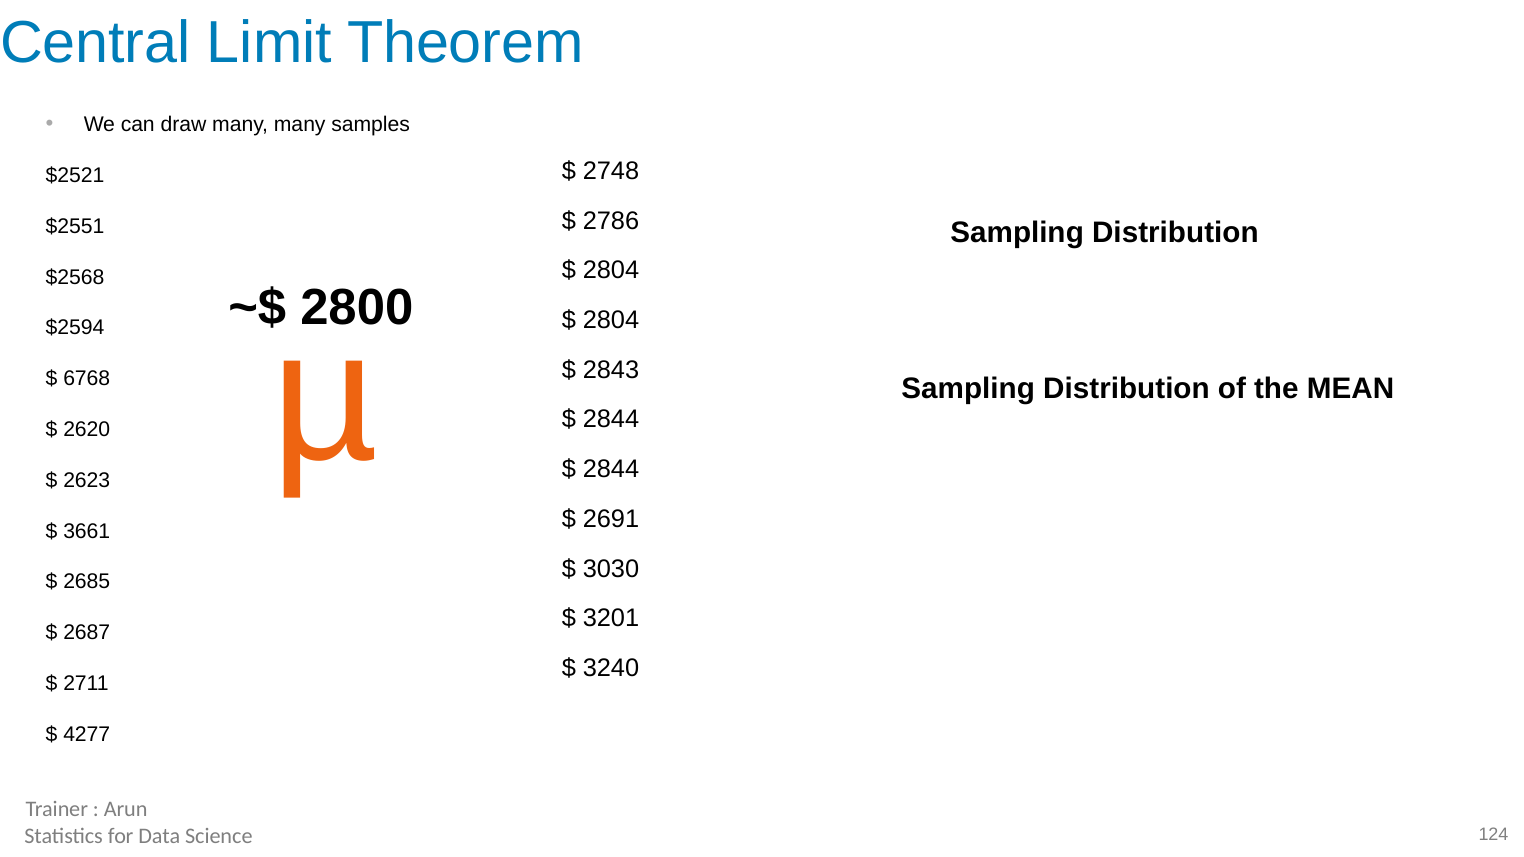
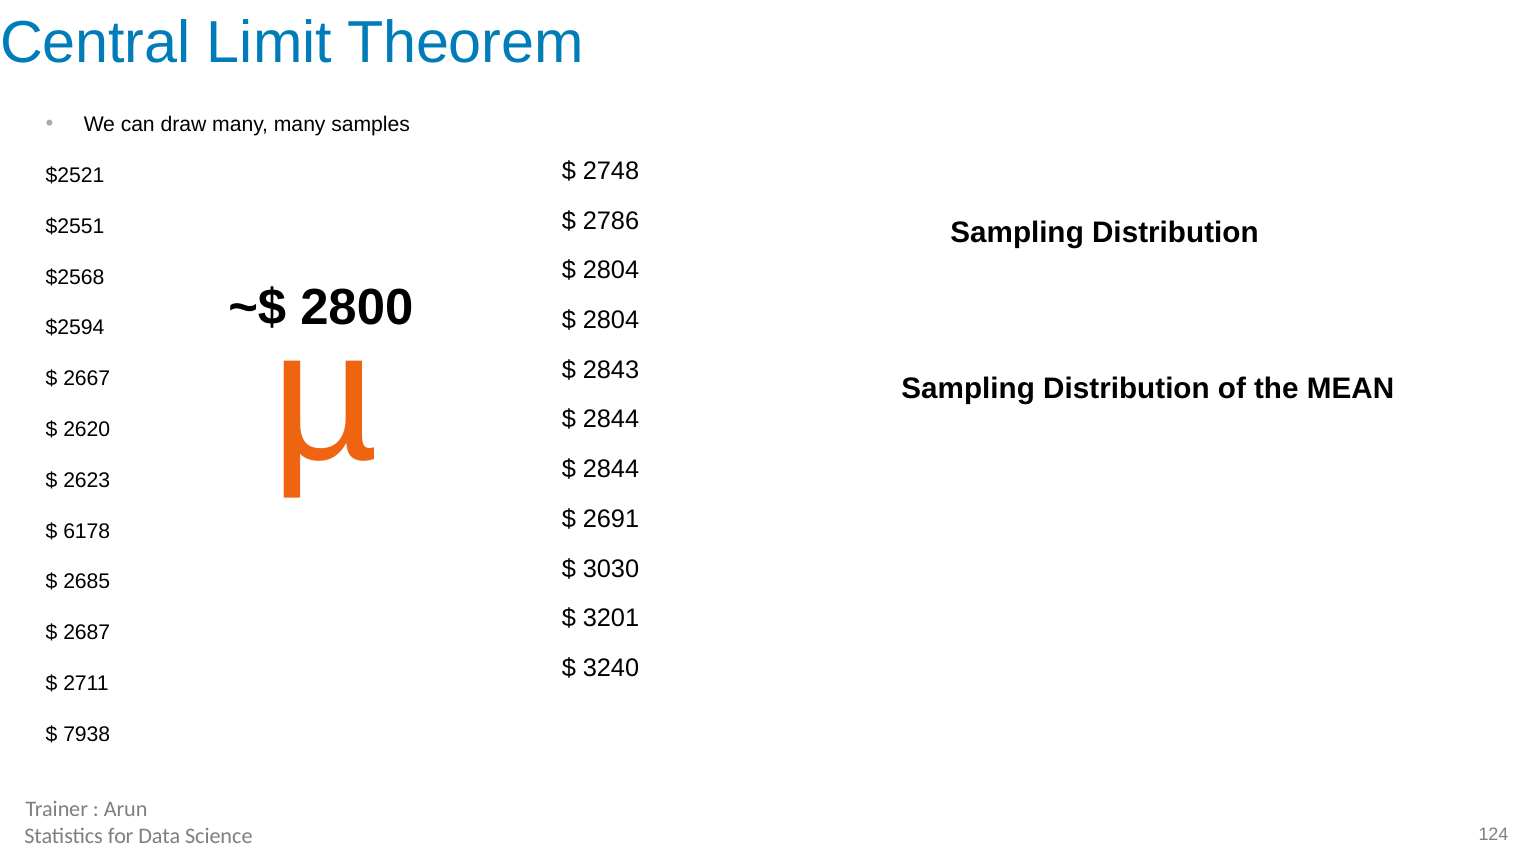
6768: 6768 -> 2667 (87, 379)
3661: 3661 -> 6178 (87, 531)
4277: 4277 -> 7938 (87, 735)
